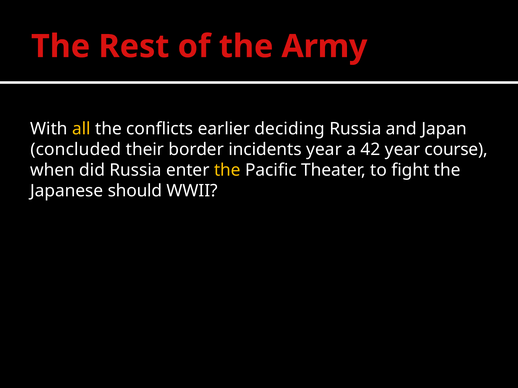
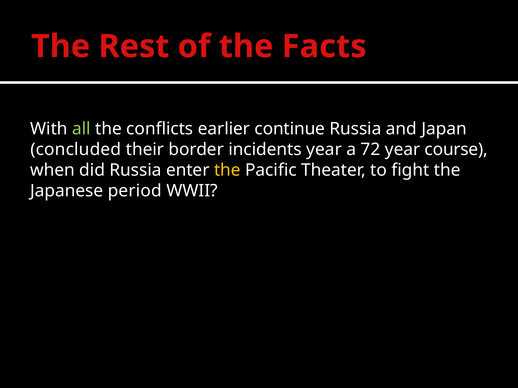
Army: Army -> Facts (324, 47)
all colour: yellow -> light green (81, 129)
deciding: deciding -> continue (290, 129)
42: 42 -> 72 (371, 150)
should: should -> period (135, 191)
